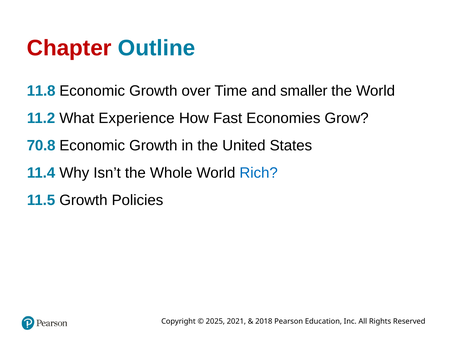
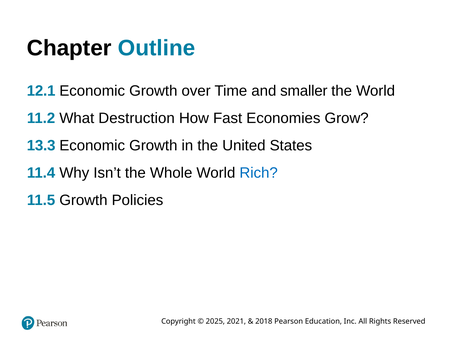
Chapter colour: red -> black (69, 48)
11.8: 11.8 -> 12.1 (41, 91)
Experience: Experience -> Destruction (137, 118)
70.8: 70.8 -> 13.3 (41, 145)
